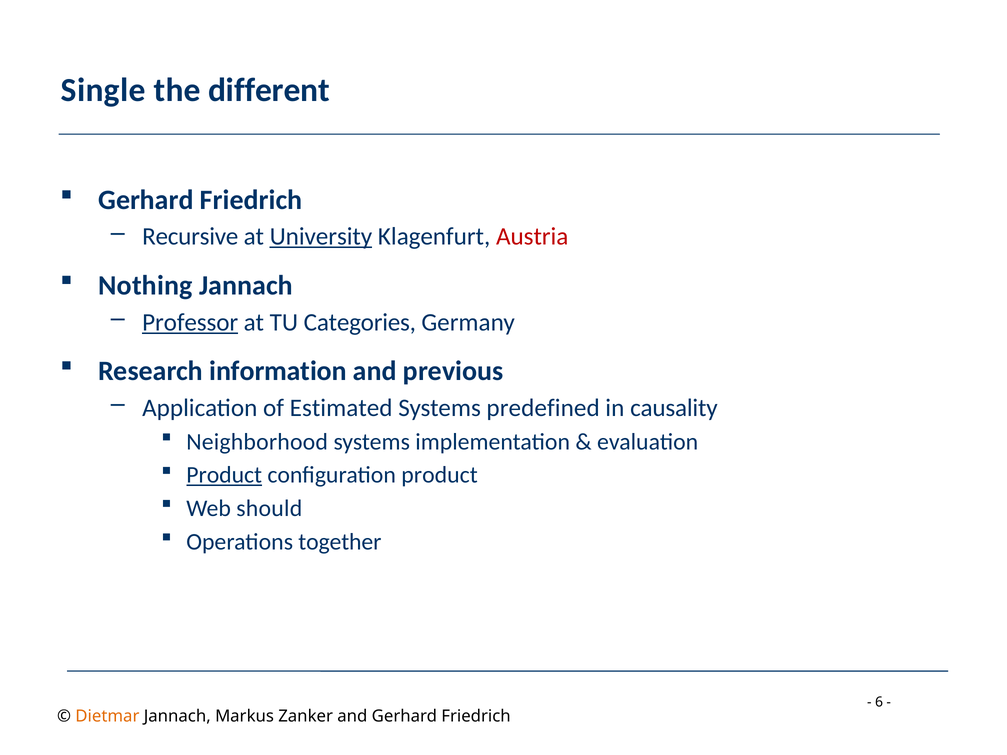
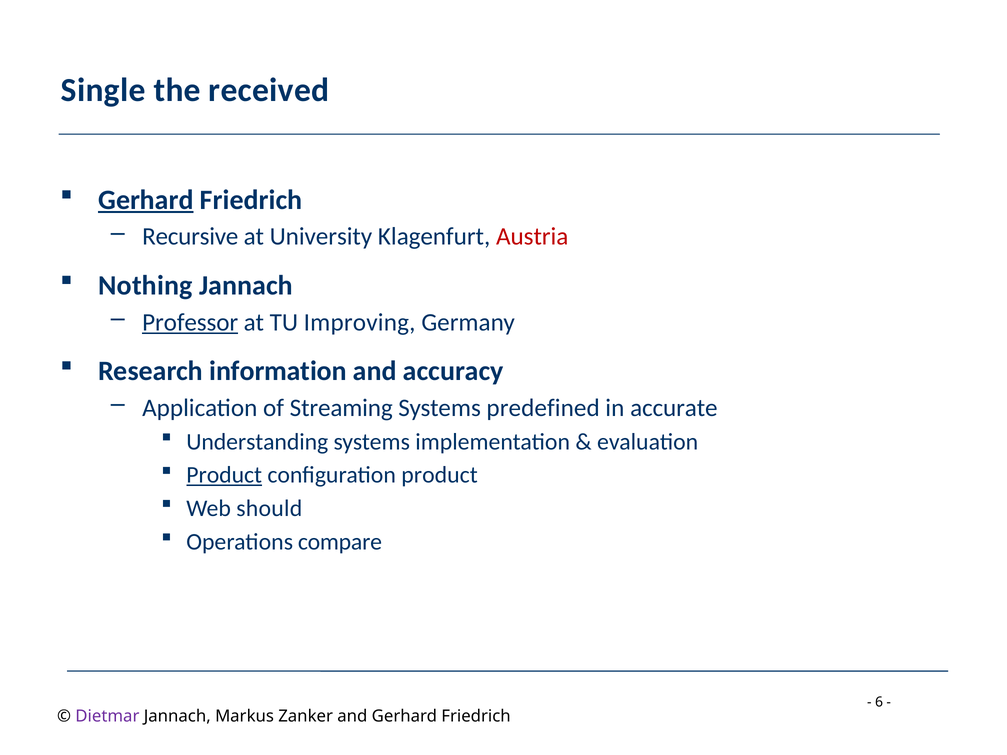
different: different -> received (269, 90)
Gerhard underline: none -> present (146, 200)
University underline: present -> none (321, 237)
Categories: Categories -> Improving (360, 322)
previous: previous -> accuracy (453, 371)
Estimated: Estimated -> Streaming (341, 408)
causality: causality -> accurate (674, 408)
Neighborhood: Neighborhood -> Understanding (257, 442)
together: together -> compare (340, 542)
Dietmar colour: orange -> purple (107, 716)
